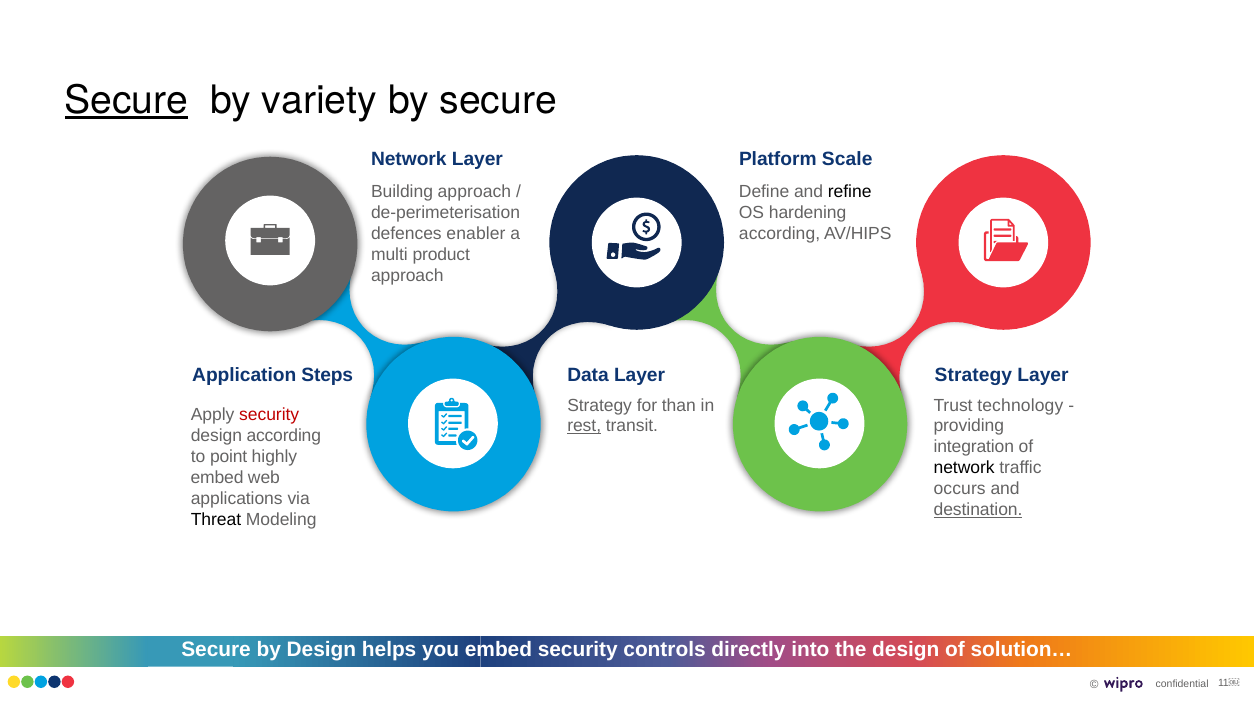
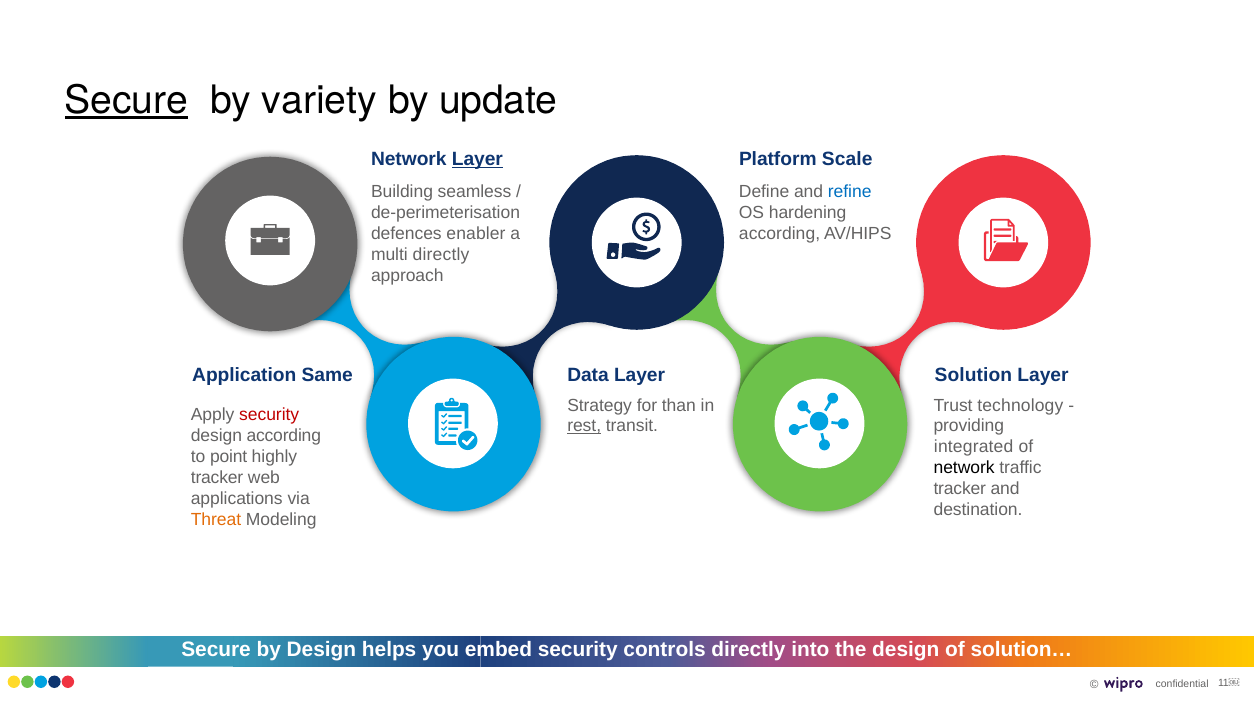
by secure: secure -> update (498, 100)
Layer underline: none -> present (477, 159)
Building approach: approach -> seamless (475, 192)
refine colour: black -> blue (850, 192)
multi product: product -> directly (441, 254)
Steps: Steps -> Same (327, 375)
Layer Strategy: Strategy -> Solution (973, 375)
integration: integration -> integrated (974, 447)
embed: embed -> tracker (217, 477)
occurs: occurs -> tracker (960, 489)
destination underline: present -> none (978, 509)
Threat colour: black -> orange (216, 519)
